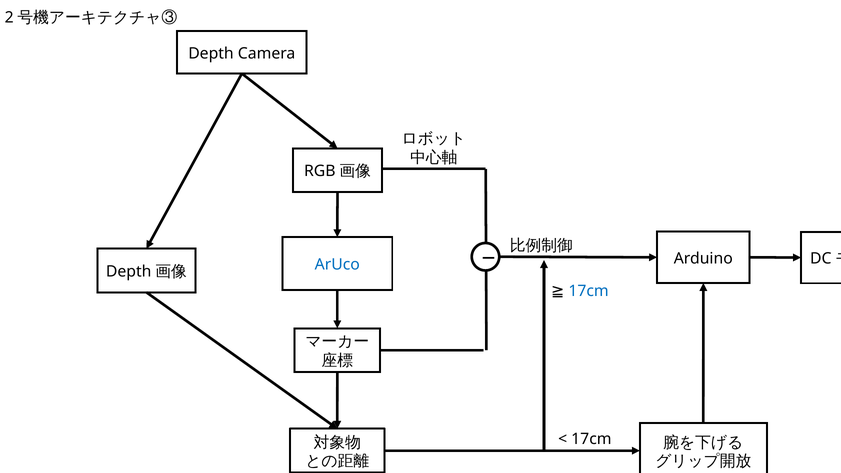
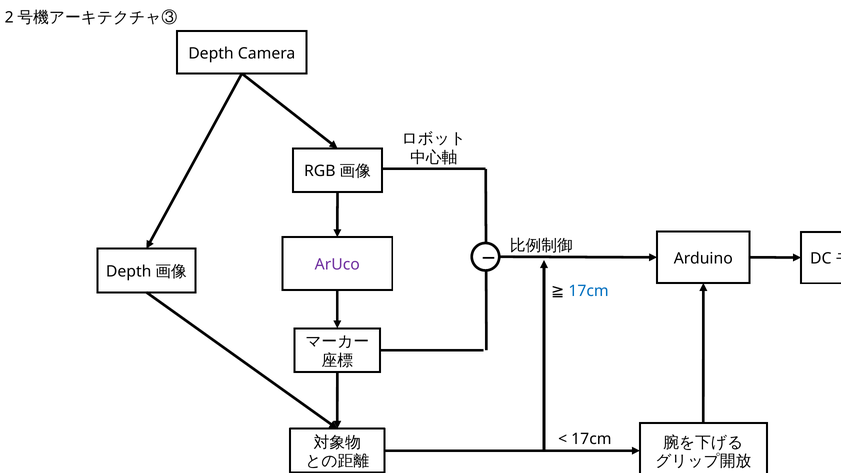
ArUco colour: blue -> purple (337, 265)
